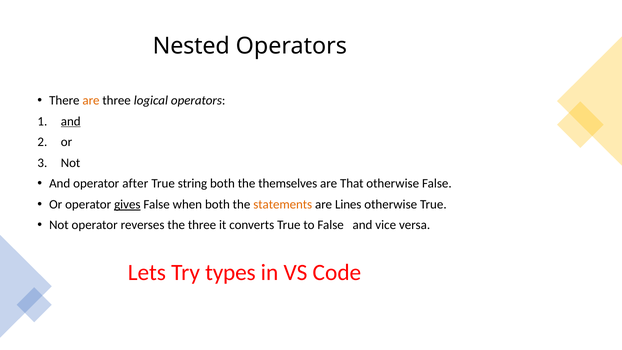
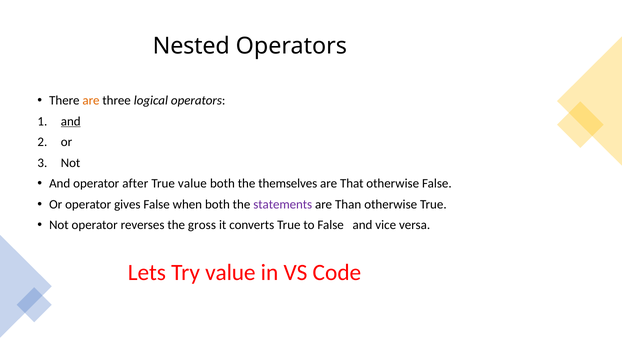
True string: string -> value (192, 184)
gives underline: present -> none (127, 204)
statements colour: orange -> purple (283, 204)
Lines: Lines -> Than (348, 204)
the three: three -> gross (202, 225)
Try types: types -> value (230, 272)
